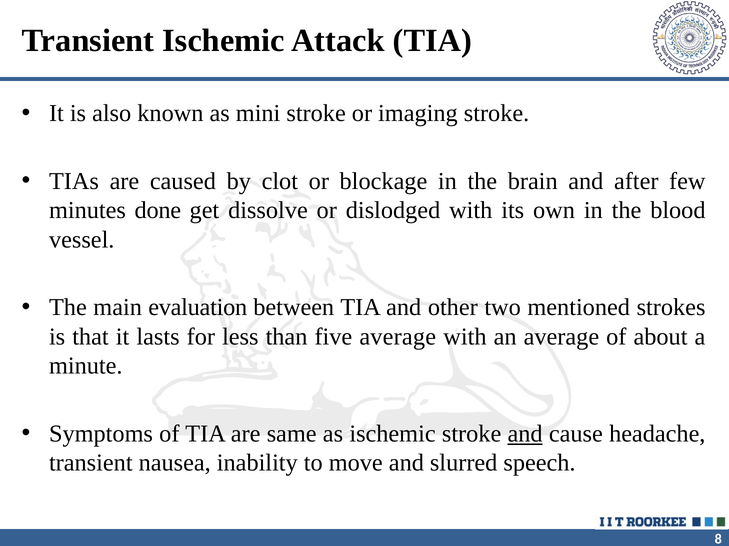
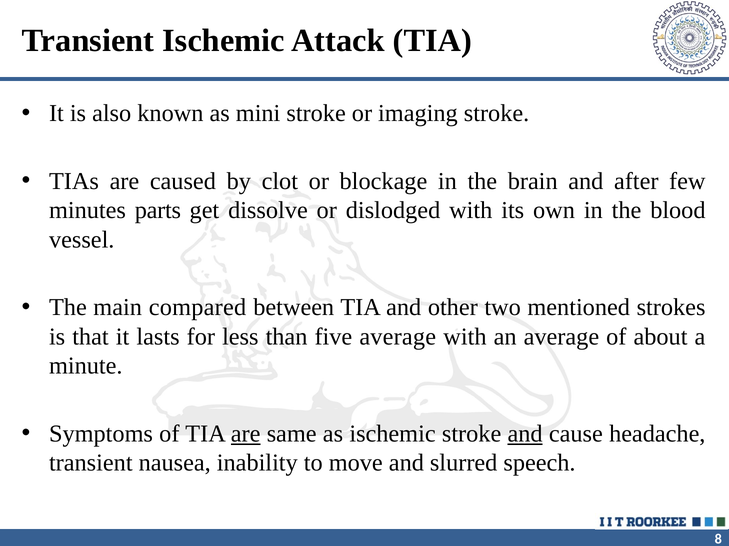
done: done -> parts (158, 211)
evaluation: evaluation -> compared (197, 308)
are underline: none -> present (246, 434)
